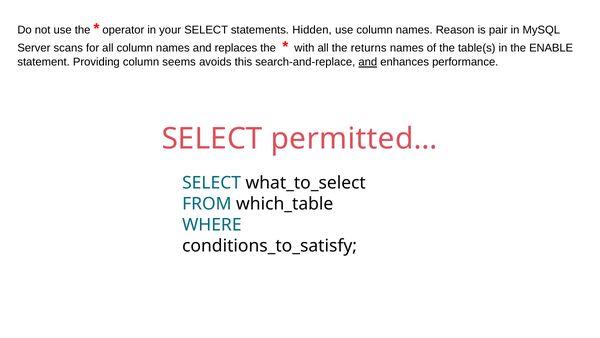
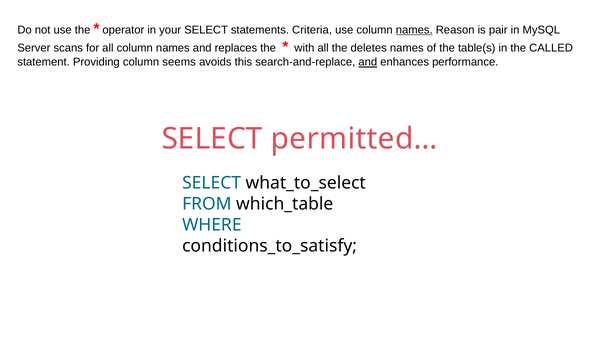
Hidden: Hidden -> Criteria (312, 30)
names underline: none -> present (414, 30)
returns: returns -> deletes (369, 48)
ENABLE: ENABLE -> CALLED (551, 48)
